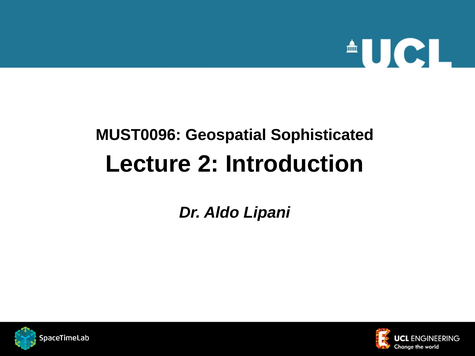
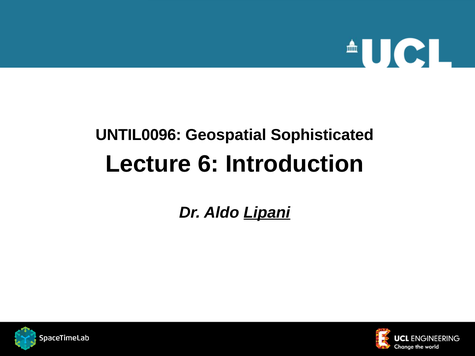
MUST0096: MUST0096 -> UNTIL0096 (138, 135)
2: 2 -> 6 (208, 164)
Lipani underline: none -> present (267, 213)
